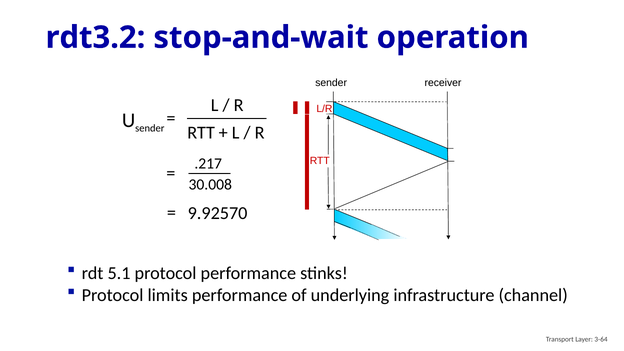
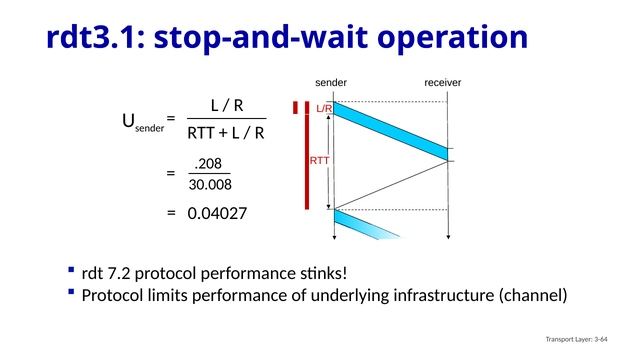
rdt3.2: rdt3.2 -> rdt3.1 (95, 38)
.217: .217 -> .208 (208, 164)
9.92570: 9.92570 -> 0.04027 (218, 213)
5.1: 5.1 -> 7.2 (119, 273)
